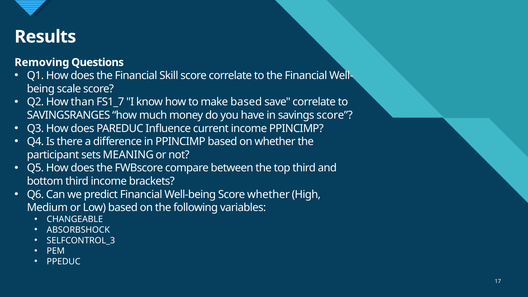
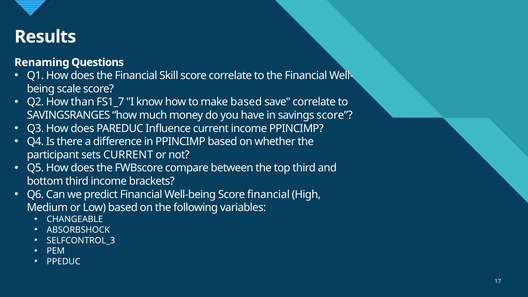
Removing: Removing -> Renaming (42, 62)
sets MEANING: MEANING -> CURRENT (128, 155)
Score whether: whether -> financial (268, 194)
